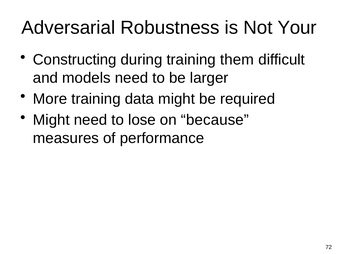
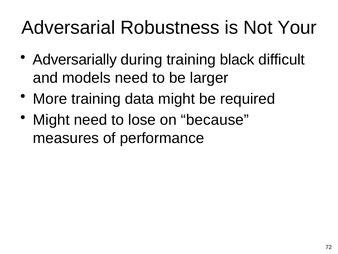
Constructing: Constructing -> Adversarially (75, 60)
them: them -> black (237, 60)
